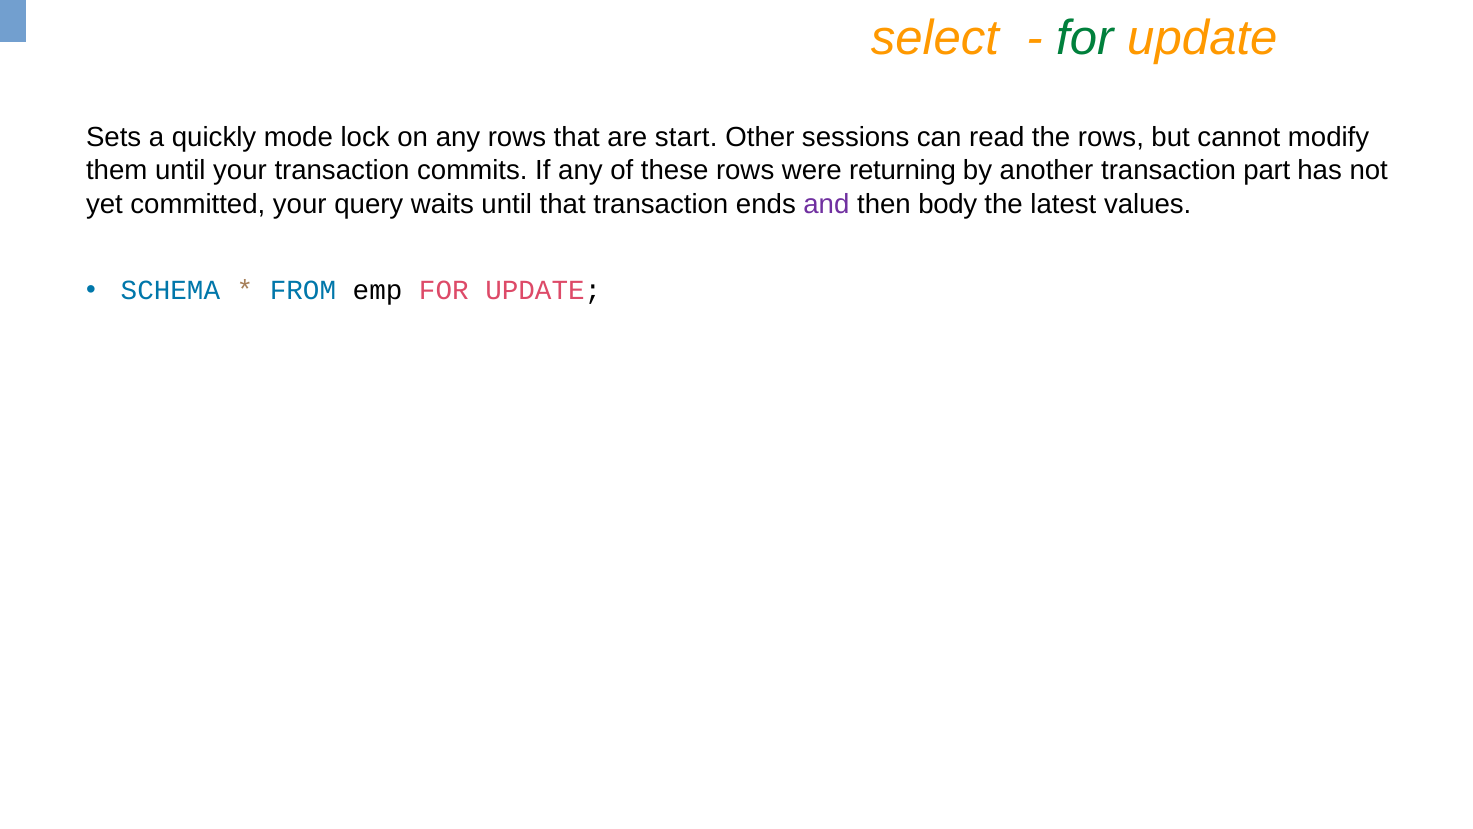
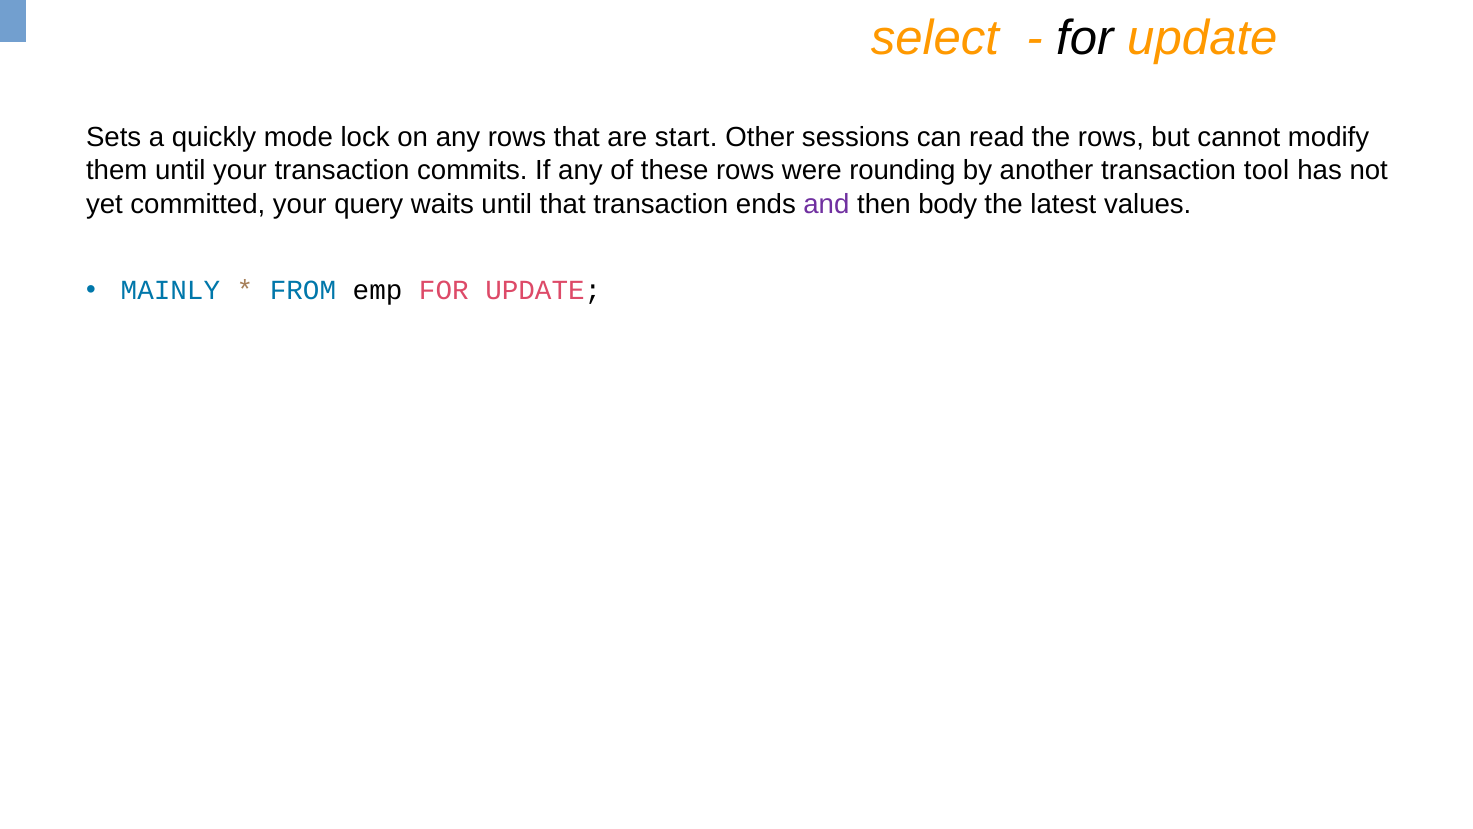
for colour: green -> black (1085, 38)
returning: returning -> rounding (902, 171)
part: part -> tool (1267, 171)
SCHEMA: SCHEMA -> MAINLY (170, 290)
